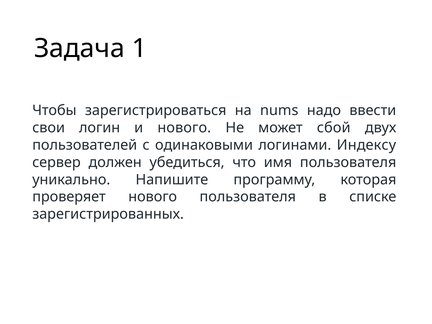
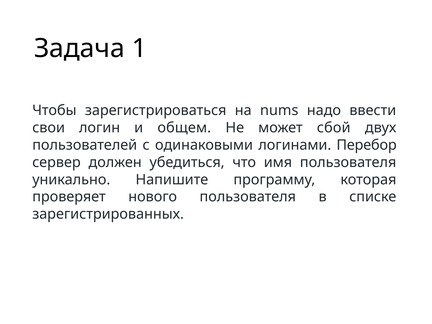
и нового: нового -> общем (184, 128)
Индексу: Индексу -> Перебор (367, 145)
